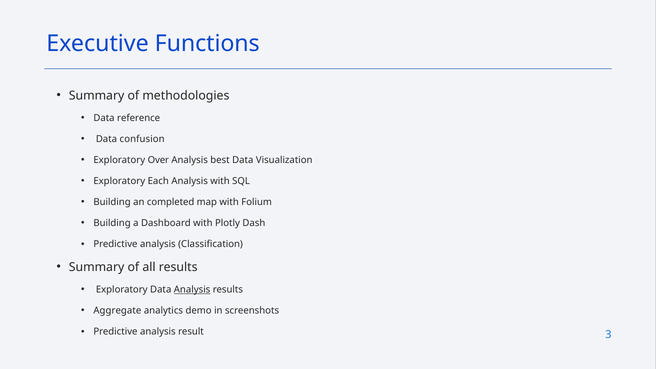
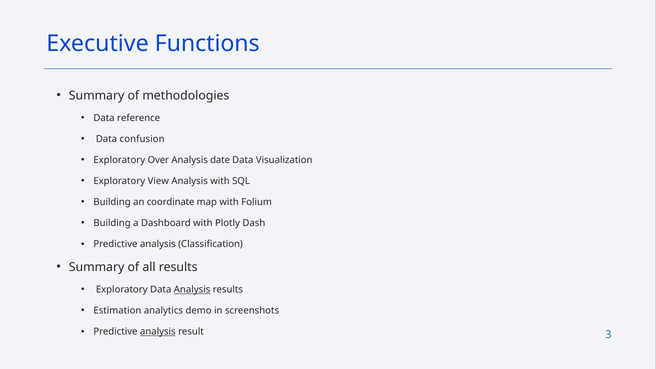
best: best -> date (220, 160)
Each: Each -> View (158, 181)
completed: completed -> coordinate (171, 202)
Aggregate: Aggregate -> Estimation (117, 311)
analysis underline: none -> present (158, 332)
